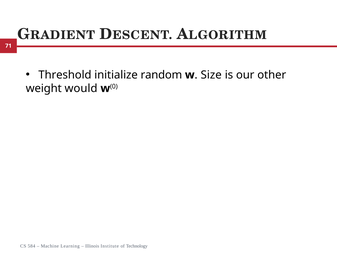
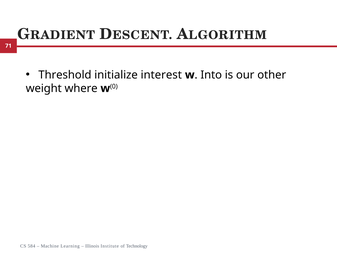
random: random -> interest (161, 75)
Size: Size -> Into (211, 75)
would: would -> where (81, 88)
